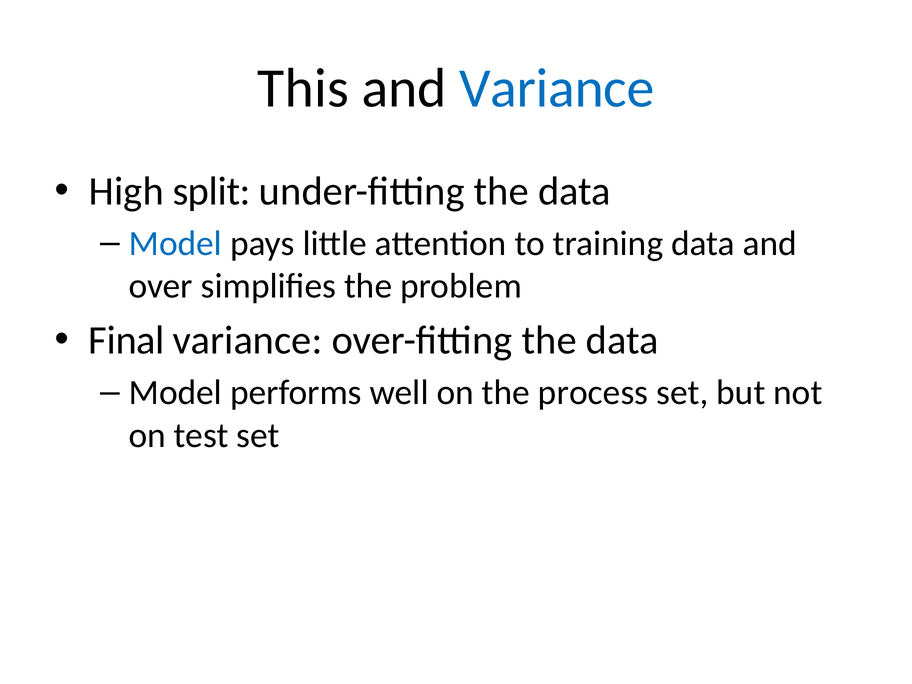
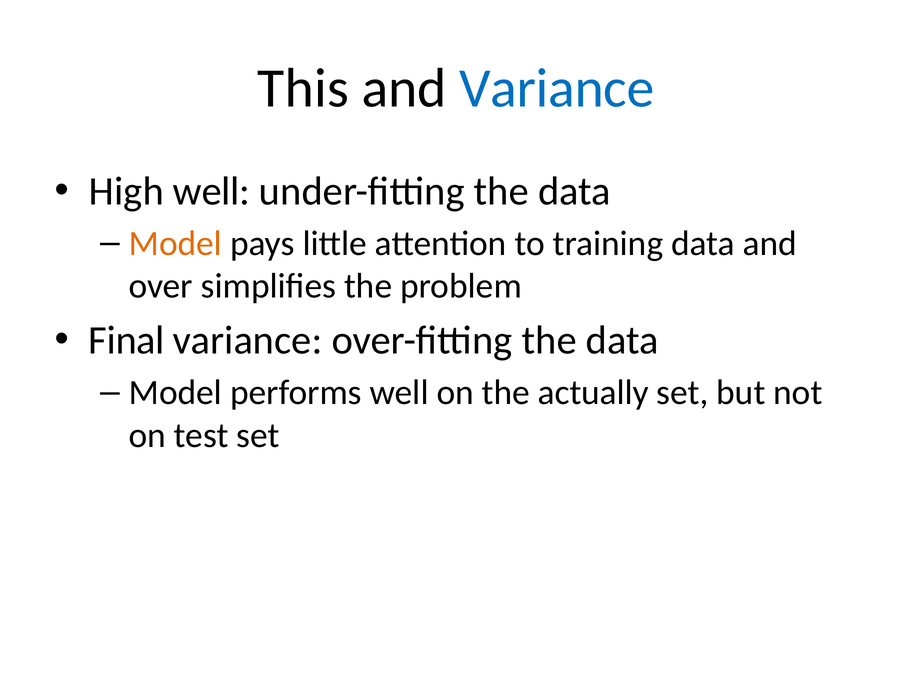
High split: split -> well (212, 191)
Model colour: blue -> orange (175, 244)
process: process -> actually (593, 393)
